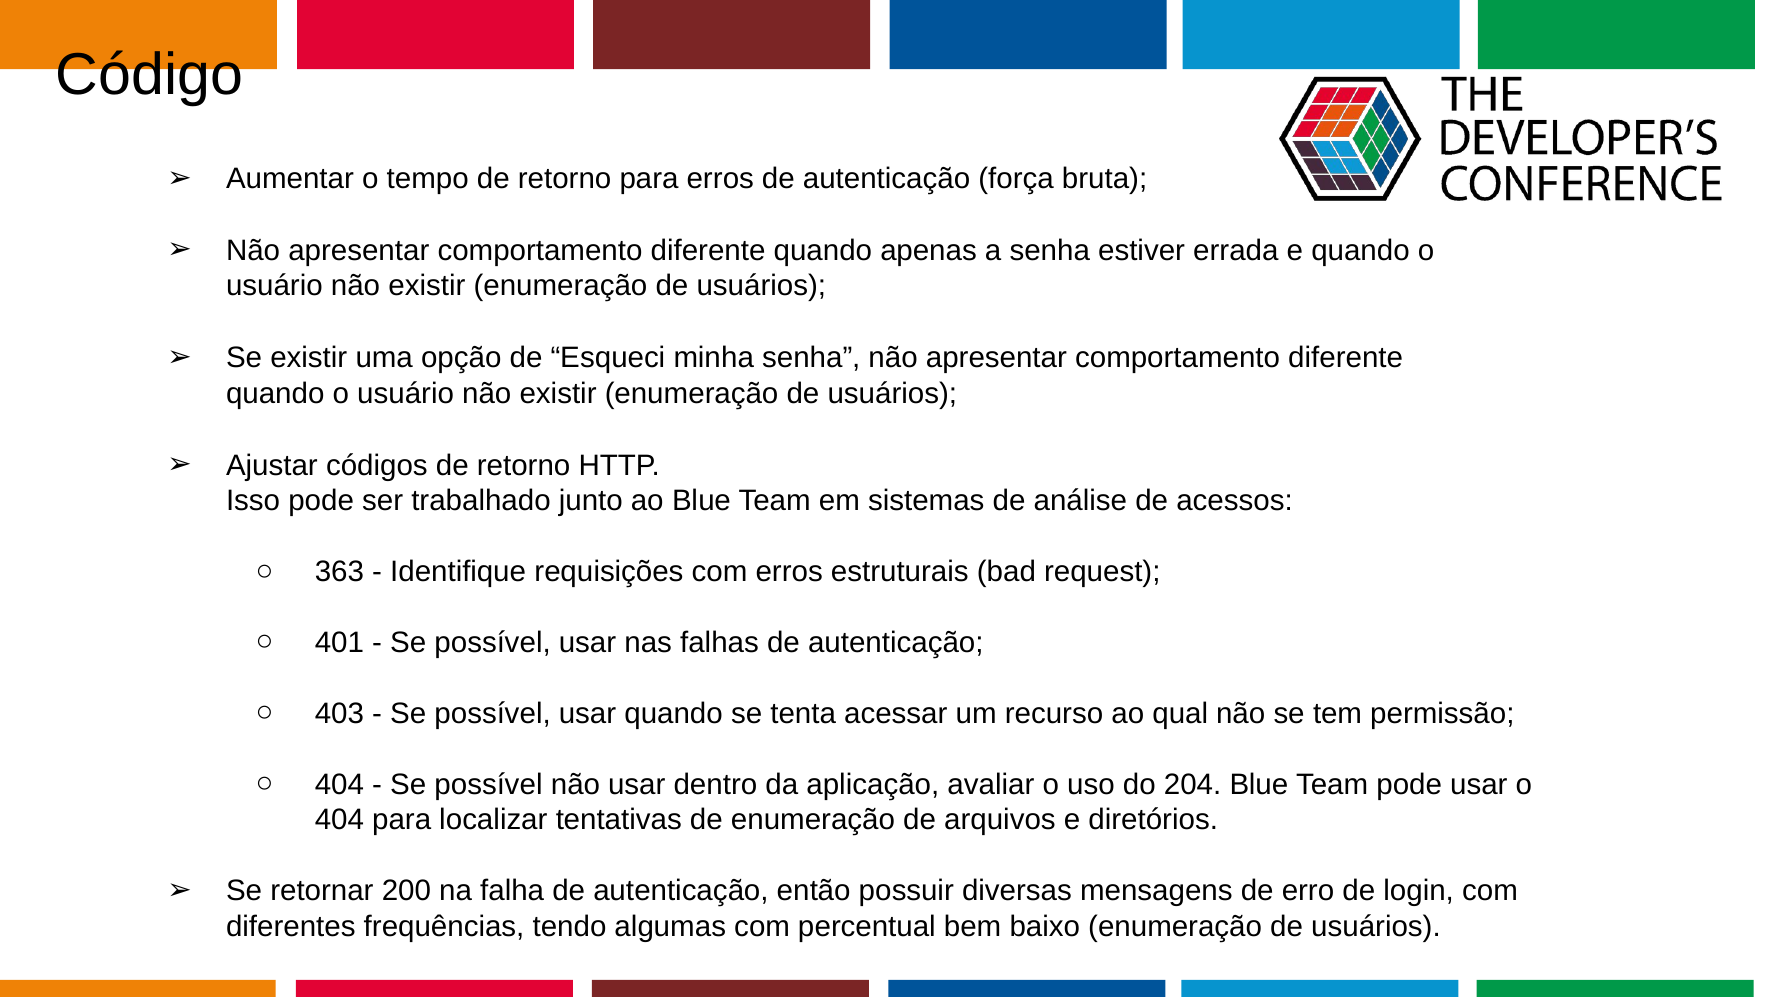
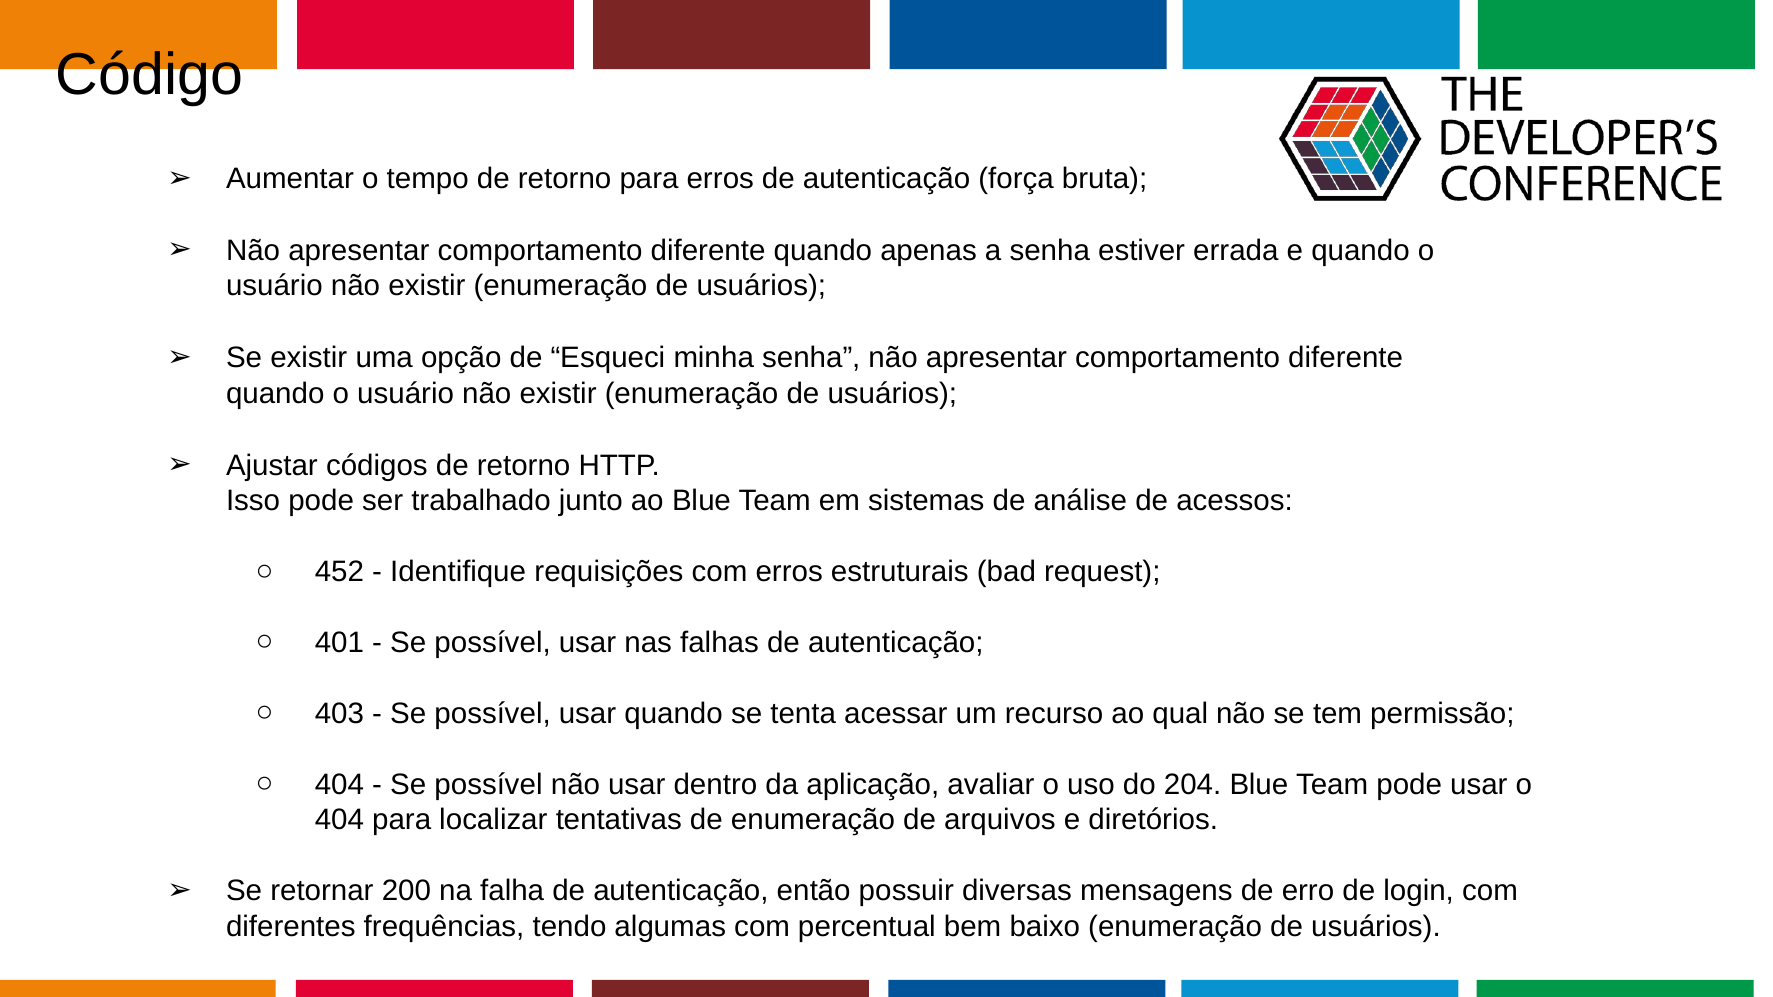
363: 363 -> 452 (339, 572)
